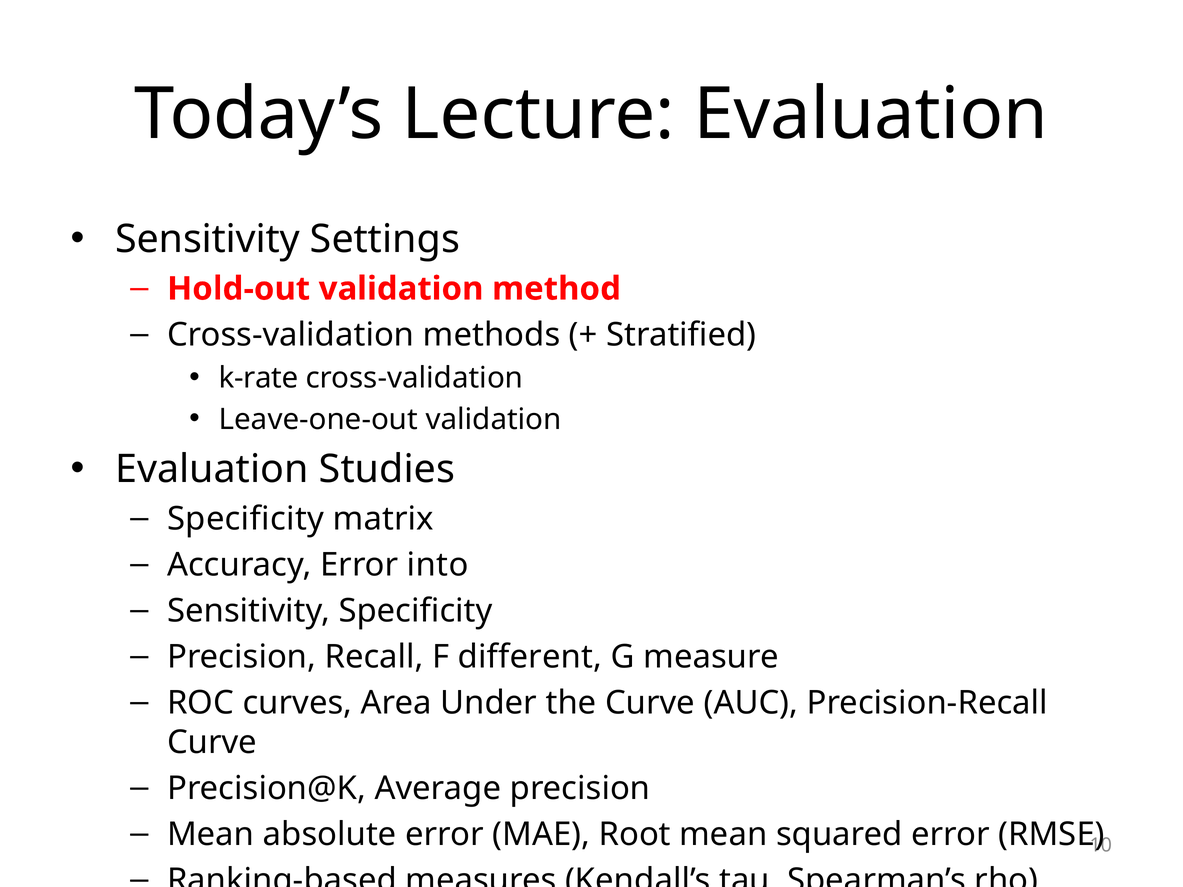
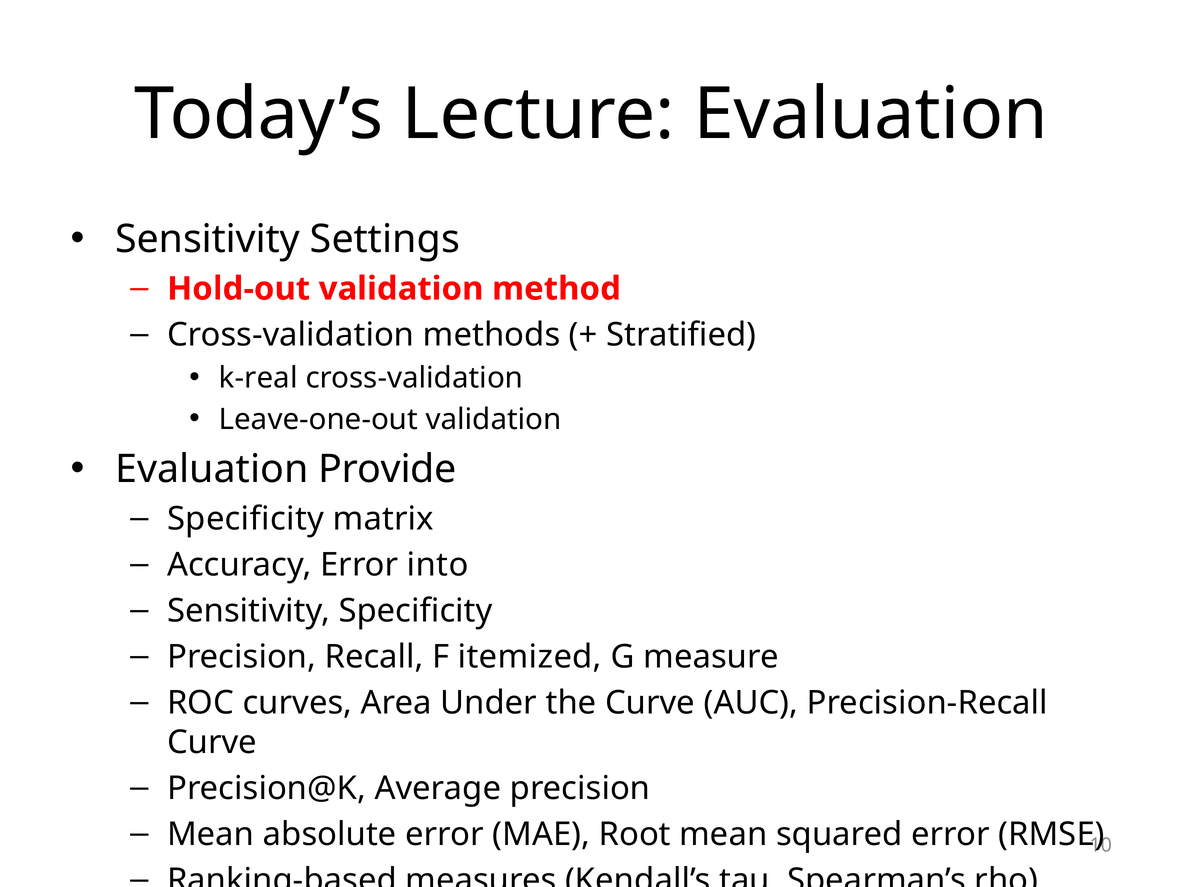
k-rate: k-rate -> k-real (258, 378)
Studies: Studies -> Provide (387, 469)
different: different -> itemized (530, 657)
